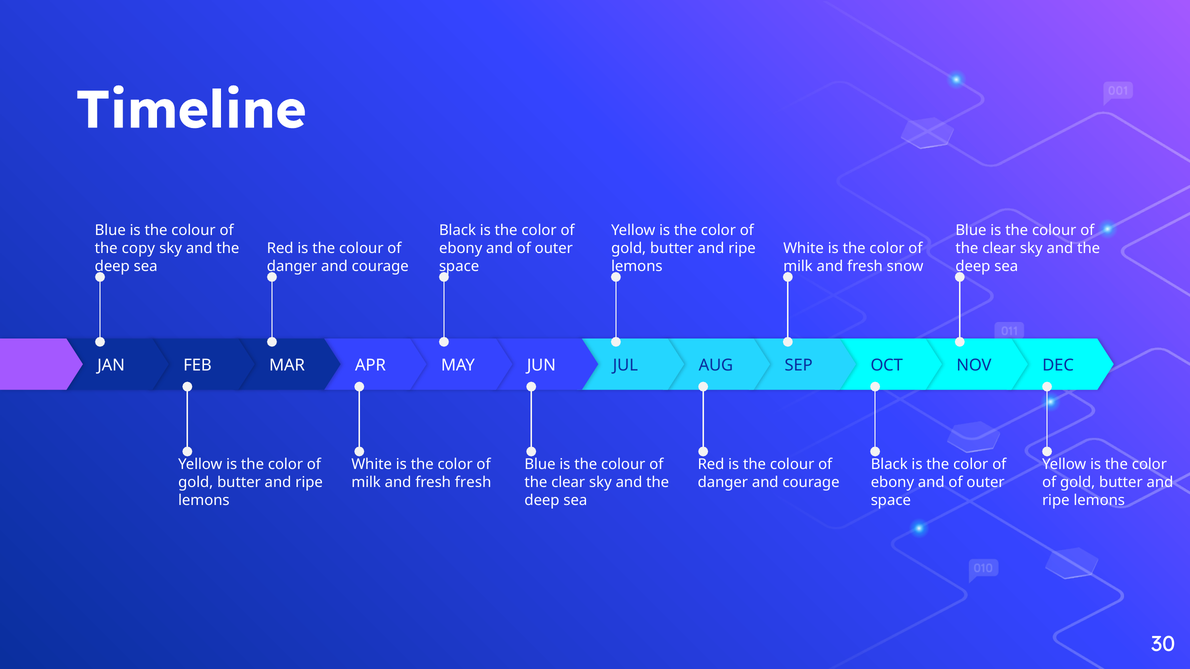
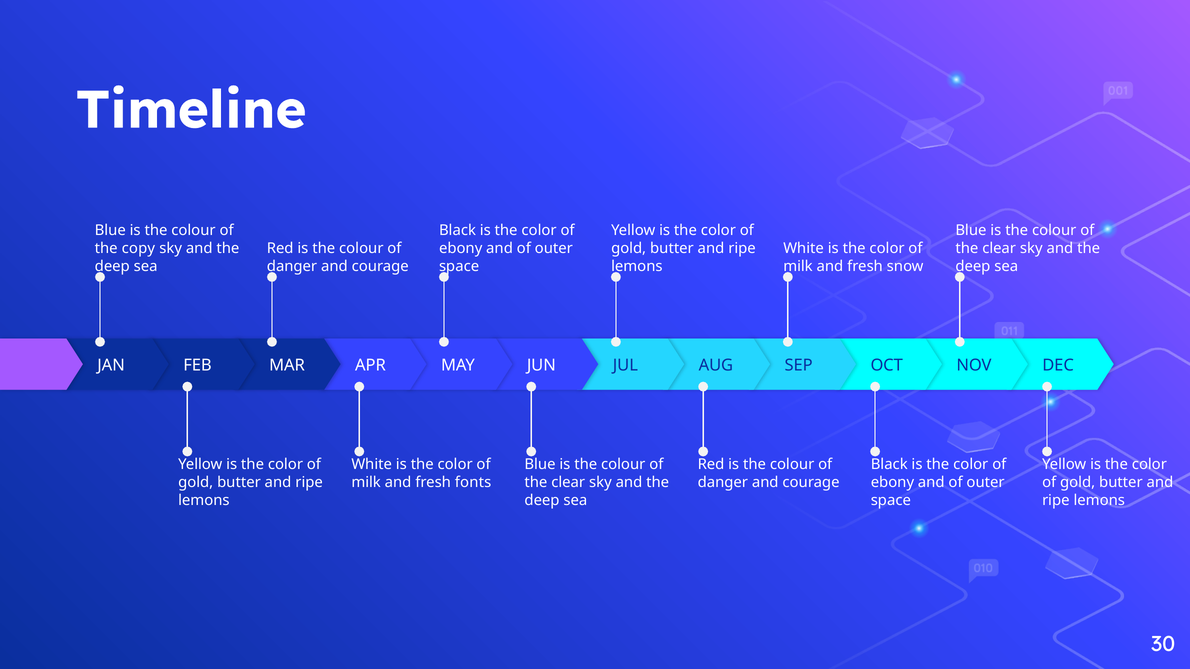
fresh fresh: fresh -> fonts (473, 483)
